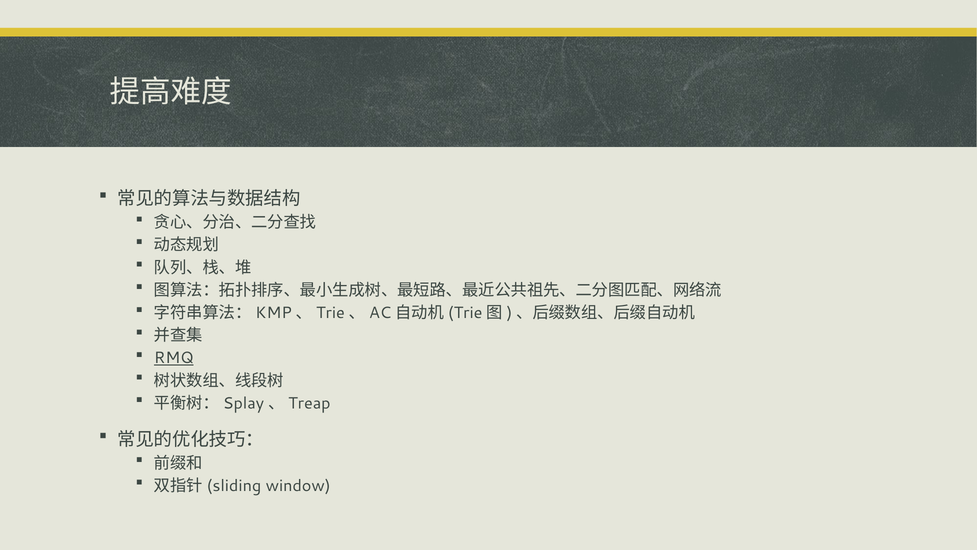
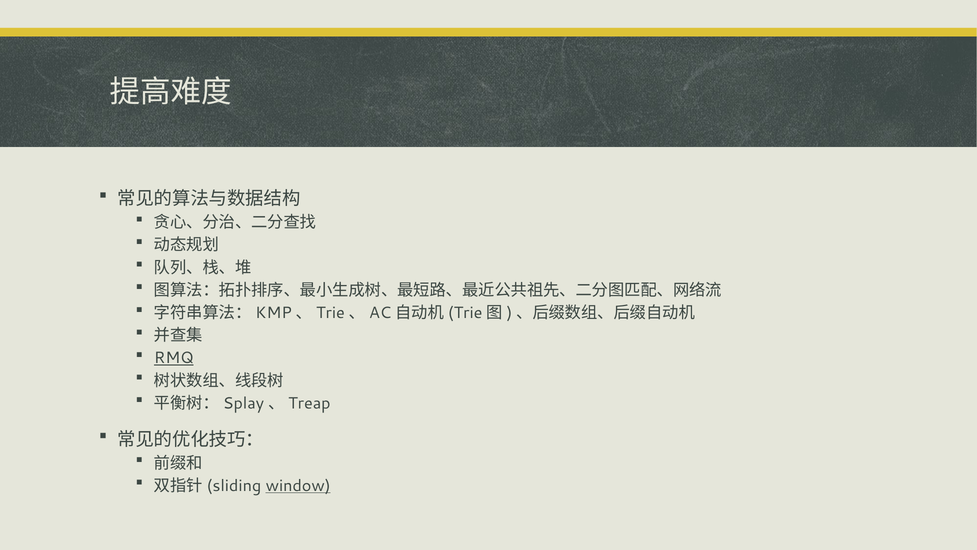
window underline: none -> present (298, 485)
